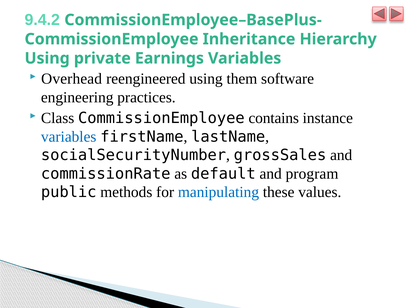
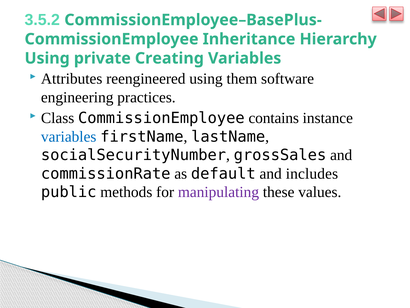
9.4.2: 9.4.2 -> 3.5.2 (42, 20)
Earnings: Earnings -> Creating (169, 58)
Overhead: Overhead -> Attributes (72, 79)
program: program -> includes (312, 173)
manipulating colour: blue -> purple (218, 192)
